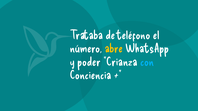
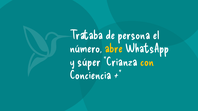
teléfono: teléfono -> persona (134, 35)
poder: poder -> súper (89, 62)
con colour: light blue -> yellow (147, 62)
